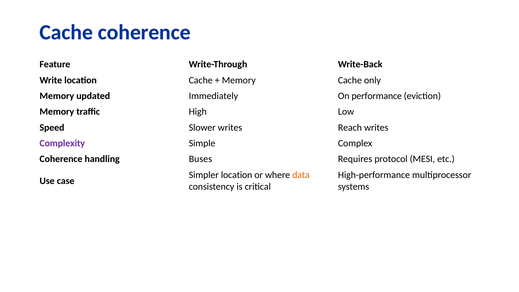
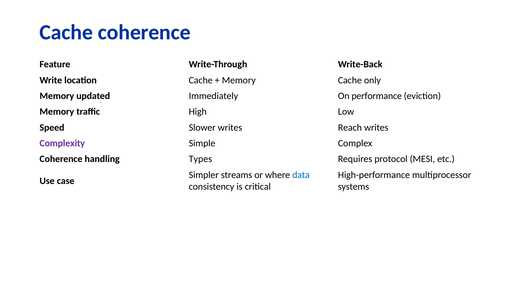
Buses: Buses -> Types (200, 159)
Simpler location: location -> streams (237, 175)
data colour: orange -> blue (301, 175)
